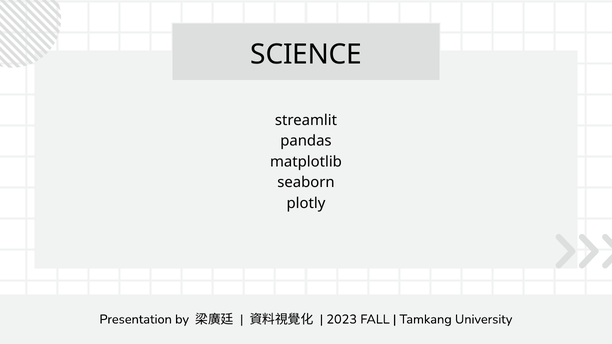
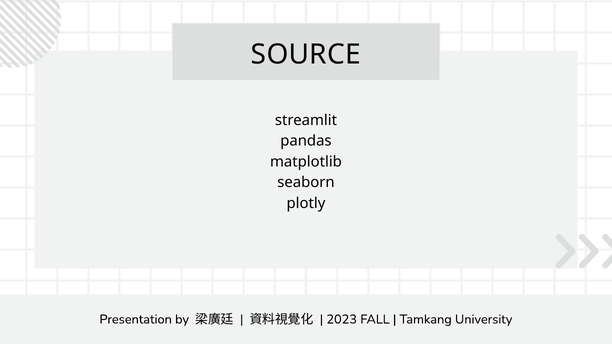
SCIENCE: SCIENCE -> SOURCE (306, 55)
